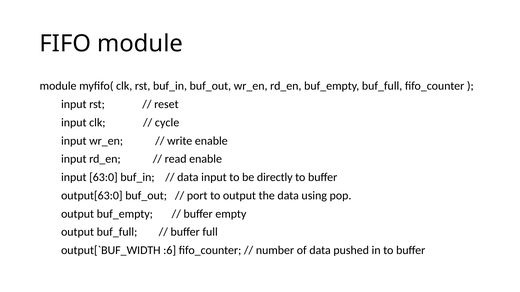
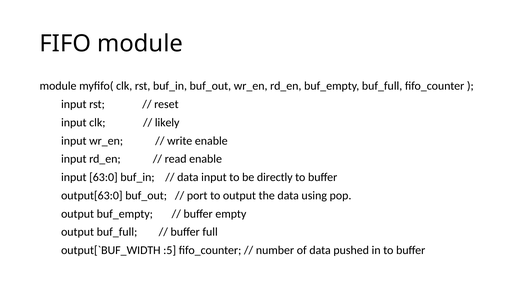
cycle: cycle -> likely (167, 123)
:6: :6 -> :5 (170, 251)
